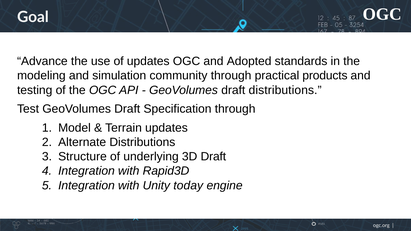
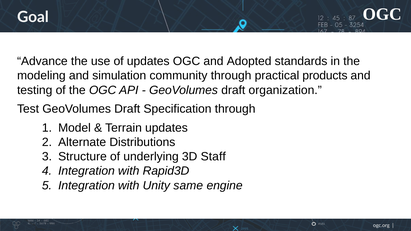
draft distributions: distributions -> organization (285, 90)
3D Draft: Draft -> Staff (213, 157)
today: today -> same (188, 186)
